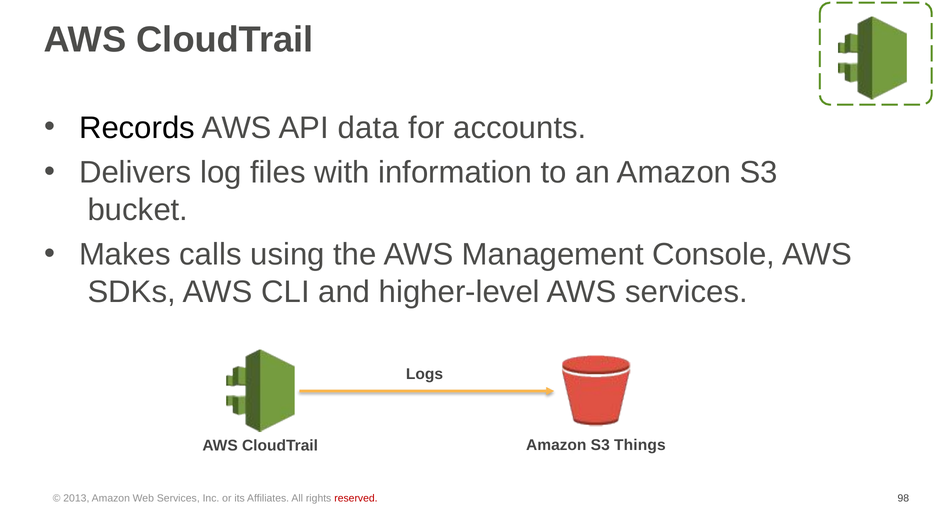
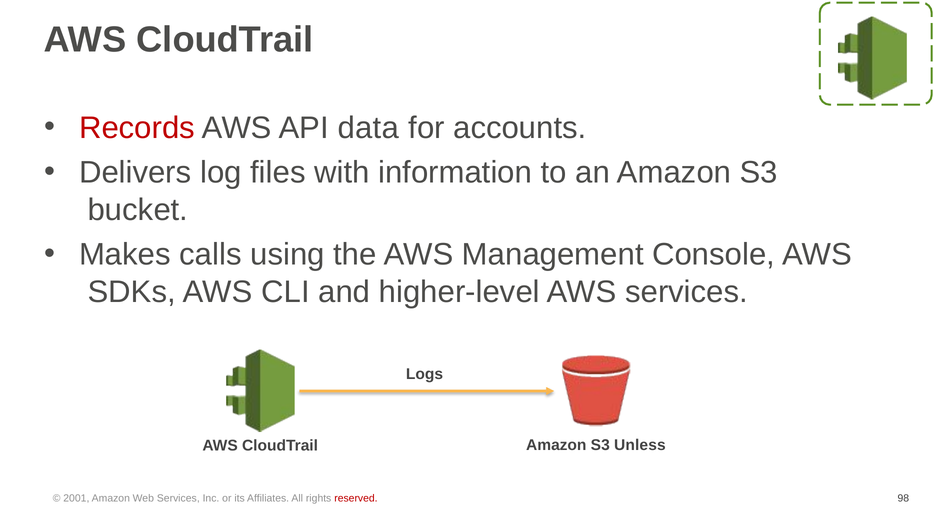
Records colour: black -> red (137, 128)
Things: Things -> Unless (640, 445)
2013: 2013 -> 2001 (76, 499)
